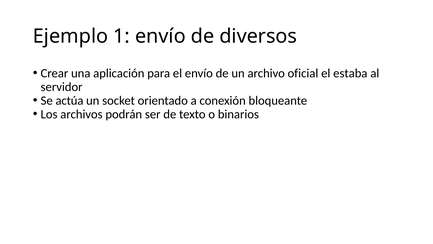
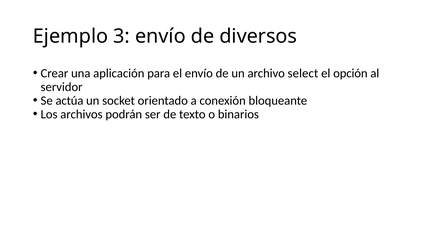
1: 1 -> 3 (122, 36)
oficial: oficial -> select (303, 73)
estaba: estaba -> opción (350, 73)
